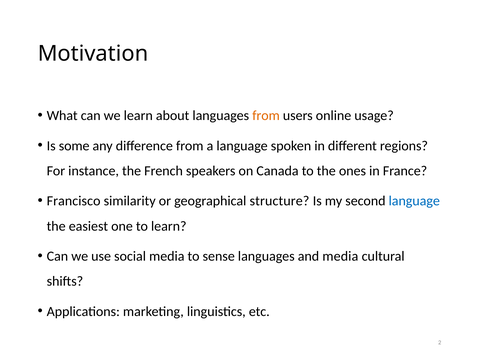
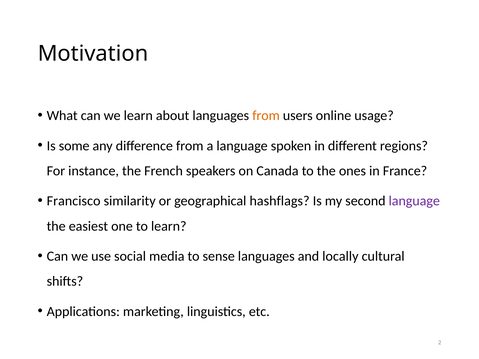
structure: structure -> hashflags (280, 201)
language colour: blue -> purple (414, 201)
and media: media -> locally (340, 256)
